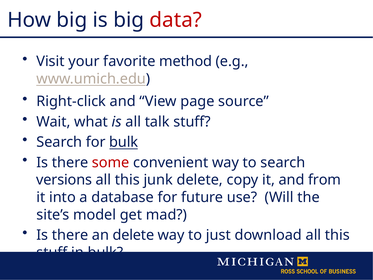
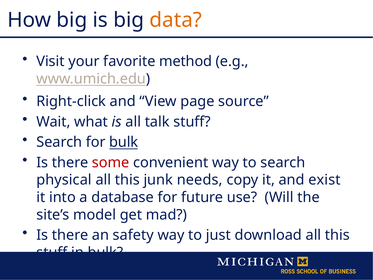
data colour: red -> orange (176, 20)
versions: versions -> physical (64, 180)
junk delete: delete -> needs (200, 180)
from: from -> exist (324, 180)
an delete: delete -> safety (133, 235)
